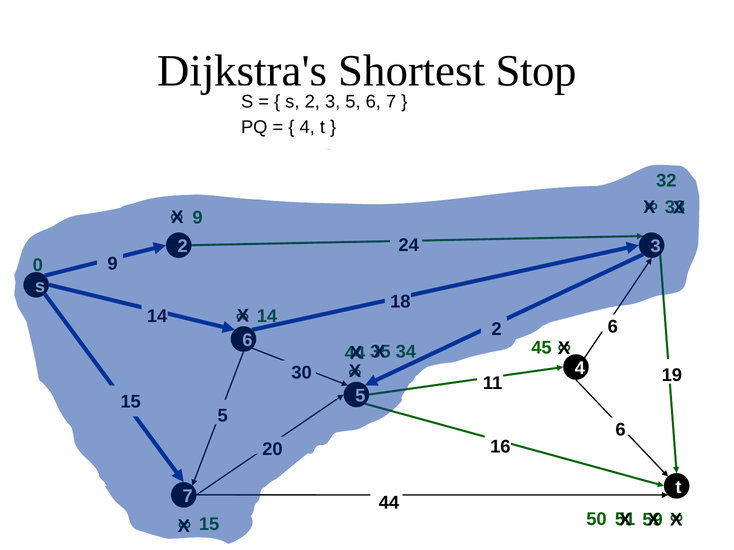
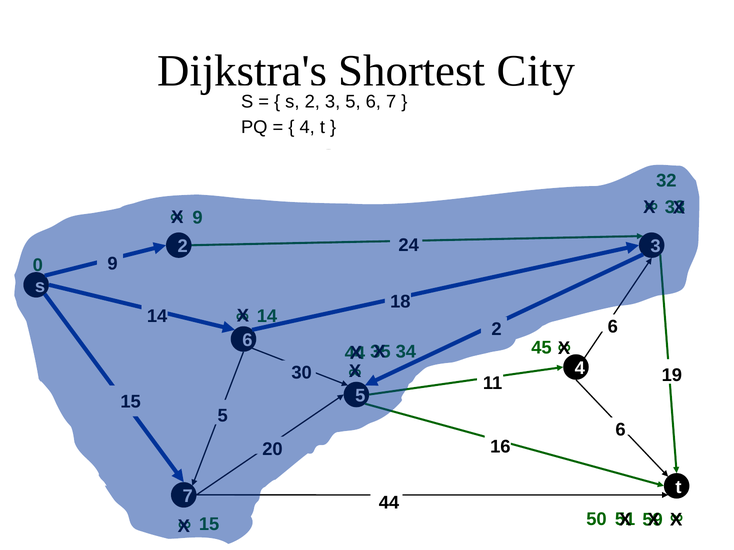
Stop: Stop -> City (536, 71)
